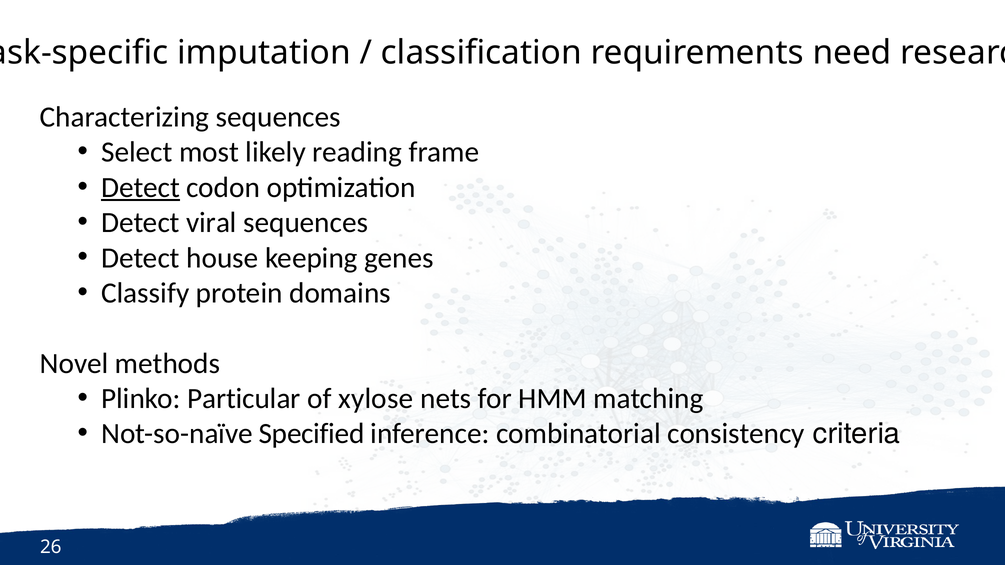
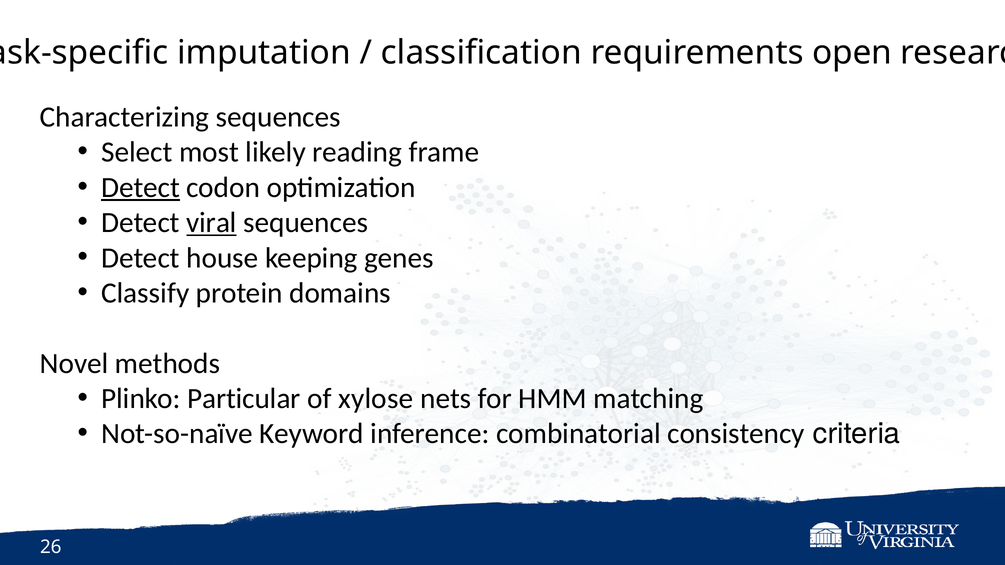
need: need -> open (852, 53)
viral underline: none -> present (212, 223)
Specified: Specified -> Keyword (312, 434)
